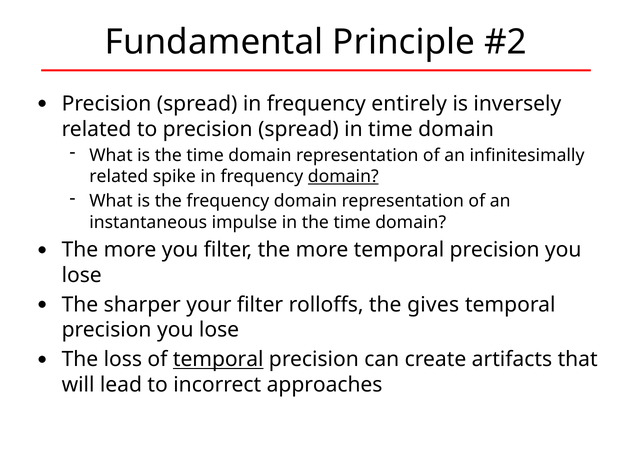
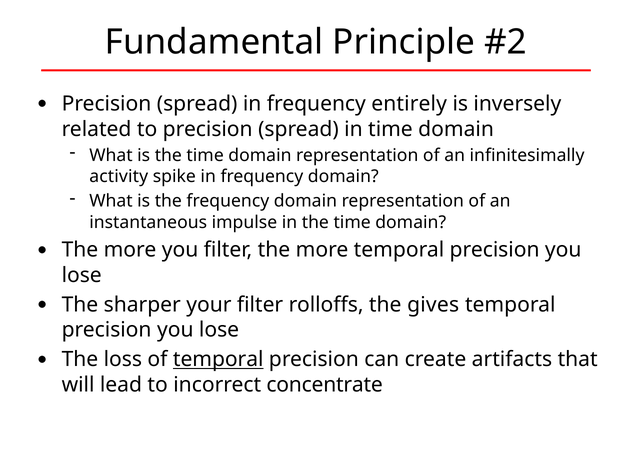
related: related -> activity (119, 177)
domain underline: present -> none (343, 177)
approaches: approaches -> concentrate (325, 385)
